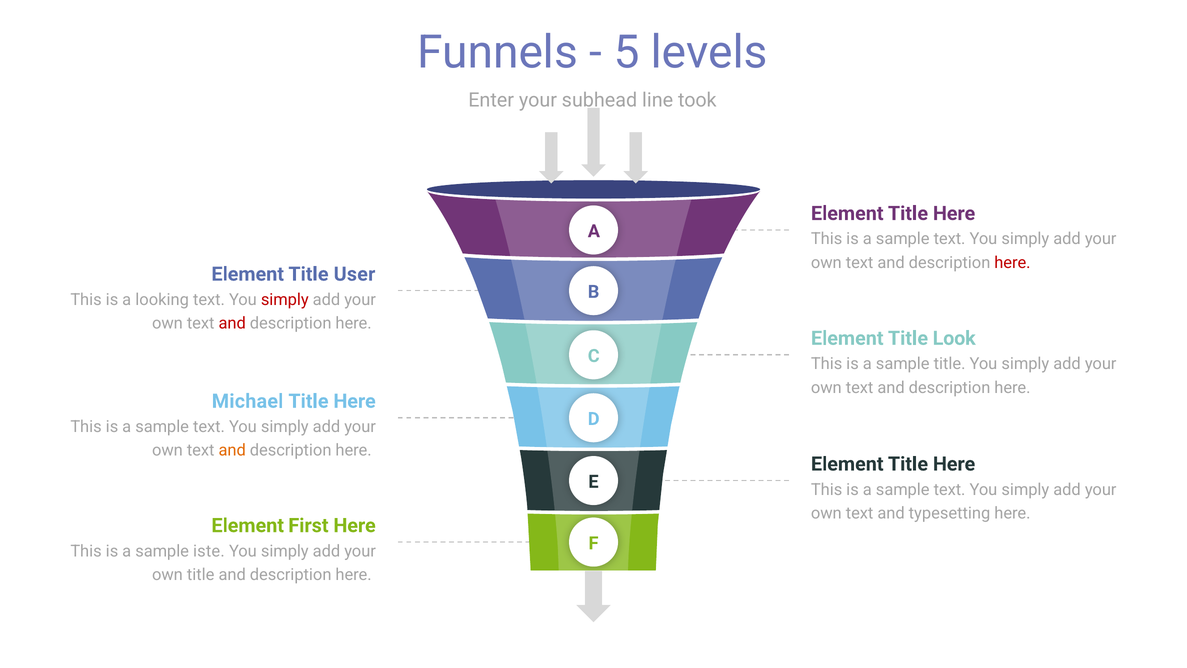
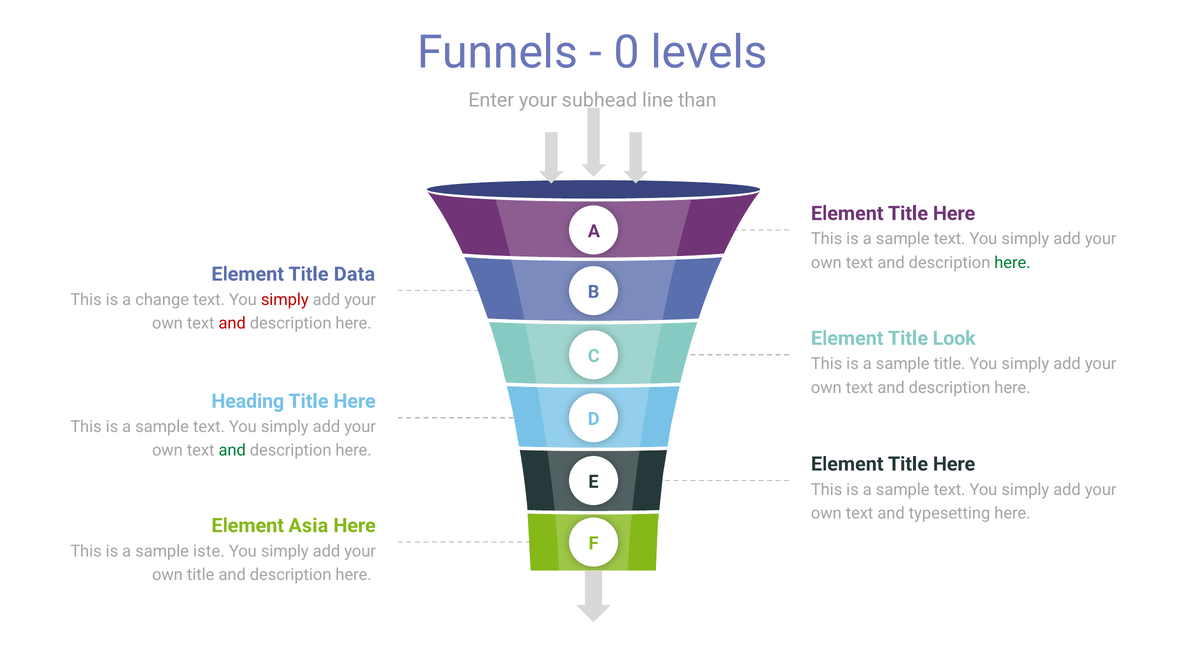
5: 5 -> 0 (626, 53)
took: took -> than (697, 100)
here colour: red -> green (1012, 263)
User: User -> Data (354, 274)
looking: looking -> change (162, 300)
Michael: Michael -> Heading (248, 401)
and colour: orange -> green (232, 450)
First: First -> Asia (308, 525)
